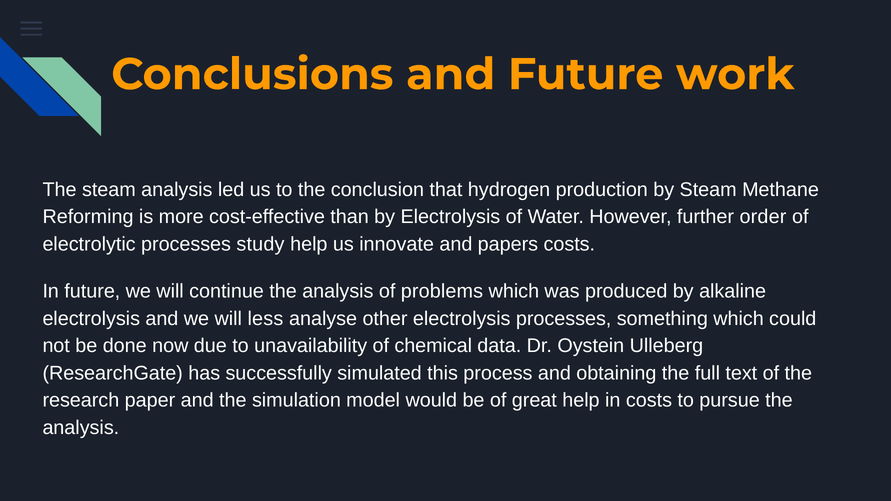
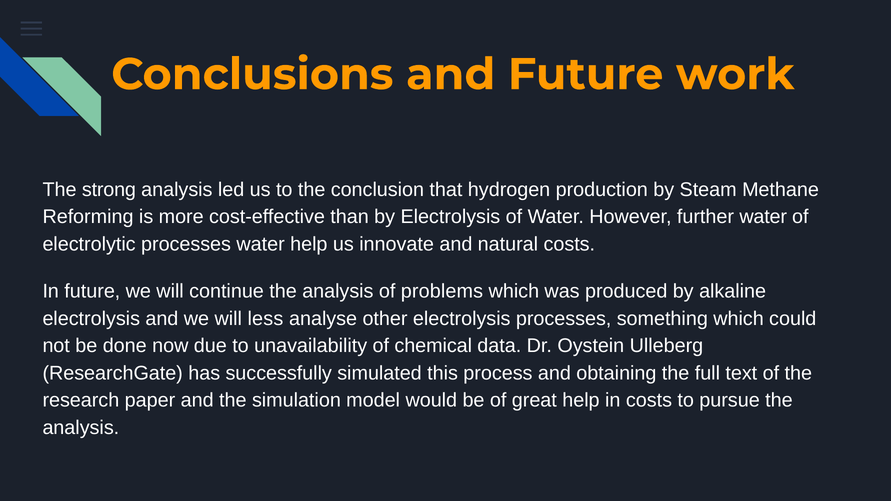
The steam: steam -> strong (109, 190)
further order: order -> water (763, 217)
processes study: study -> water (261, 244)
papers: papers -> natural (508, 244)
